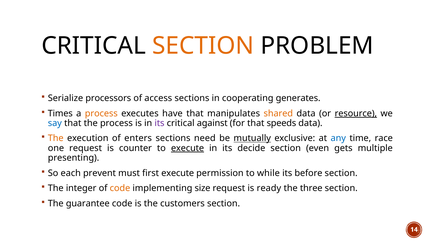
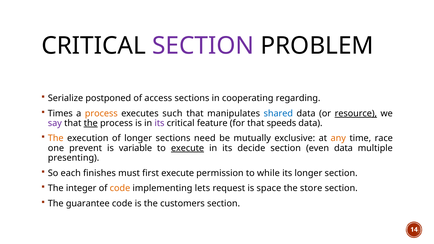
SECTION colour: orange -> purple (203, 46)
processors: processors -> postponed (108, 98)
generates: generates -> regarding (298, 98)
have: have -> such (172, 113)
shared colour: orange -> blue (278, 113)
say colour: blue -> purple (55, 123)
the underline: none -> present (91, 123)
against: against -> feature (212, 123)
of enters: enters -> longer (138, 138)
mutually underline: present -> none (252, 138)
any colour: blue -> orange (338, 138)
one request: request -> prevent (86, 148)
counter: counter -> variable (135, 148)
even gets: gets -> data (343, 148)
prevent: prevent -> finishes (99, 173)
its before: before -> longer (308, 173)
size: size -> lets (202, 188)
ready: ready -> space (269, 188)
three: three -> store (311, 188)
